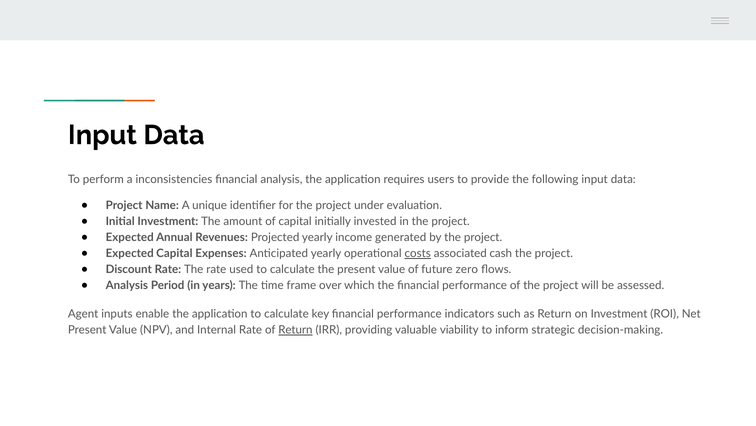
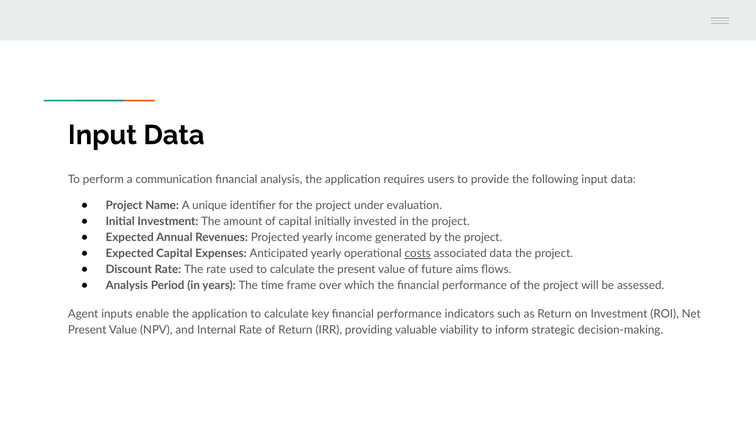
inconsistencies: inconsistencies -> communication (174, 179)
associated cash: cash -> data (501, 253)
zero: zero -> aims (467, 269)
Return underline: present -> none (295, 329)
